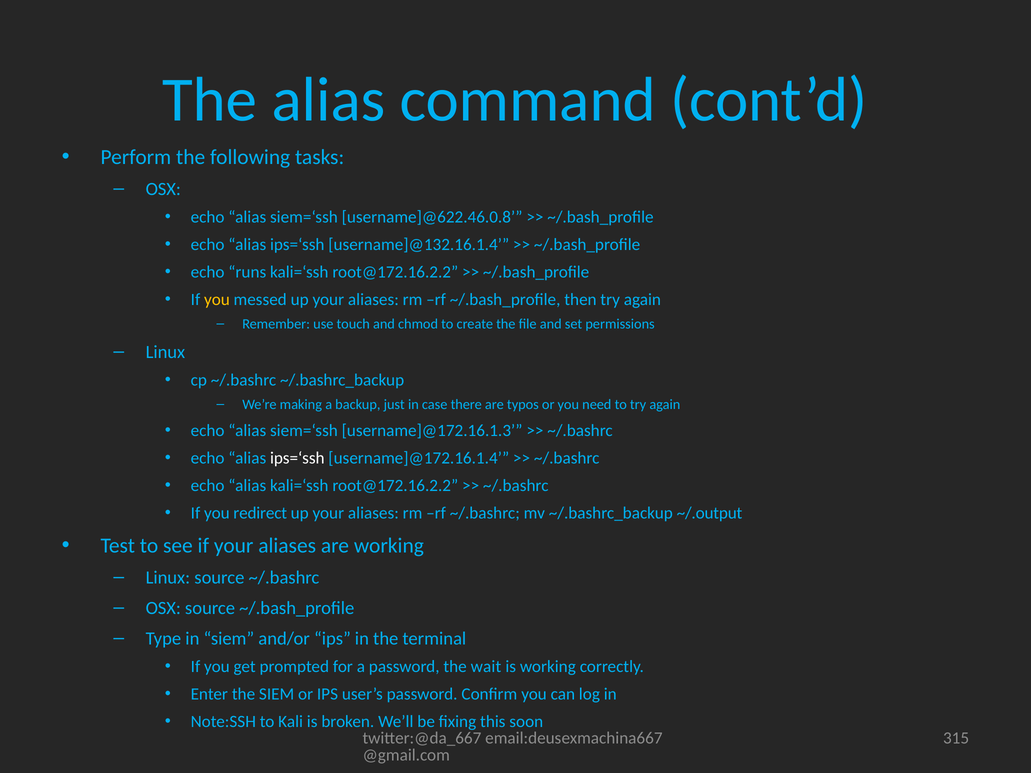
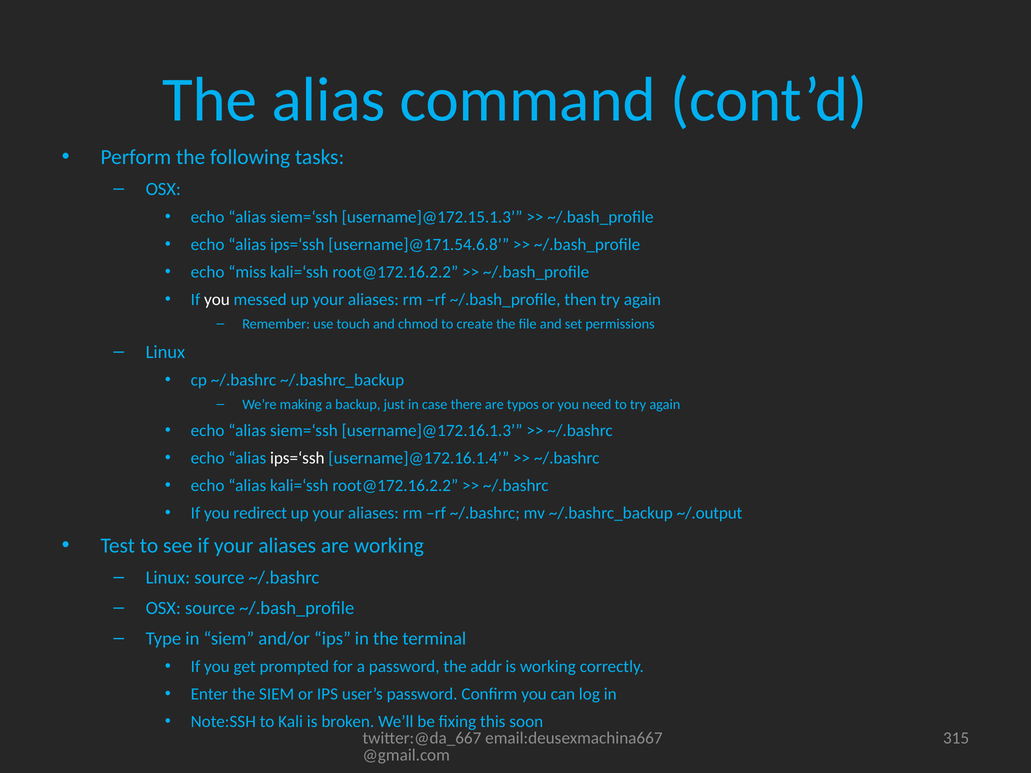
username]@622.46.0.8: username]@622.46.0.8 -> username]@172.15.1.3 (432, 217)
username]@132.16.1.4: username]@132.16.1.4 -> username]@171.54.6.8 (419, 245)
runs: runs -> miss (247, 272)
you colour: yellow -> white (217, 300)
wait: wait -> addr (486, 667)
